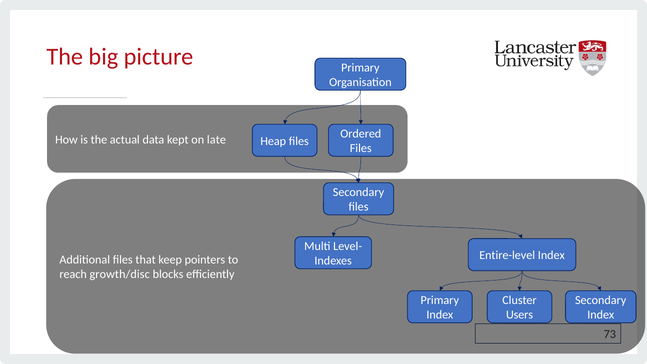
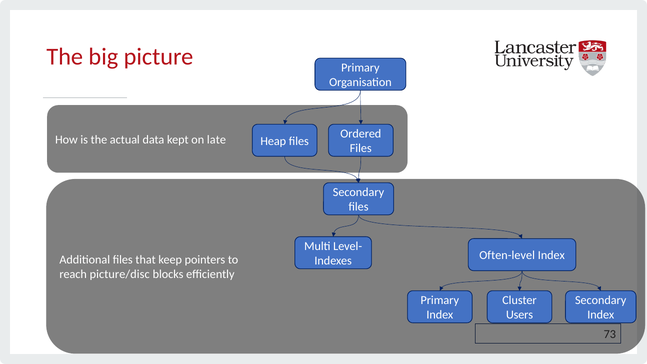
Entire-level: Entire-level -> Often-level (507, 255)
growth/disc: growth/disc -> picture/disc (120, 274)
